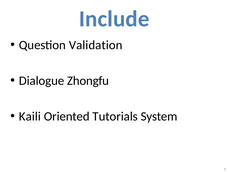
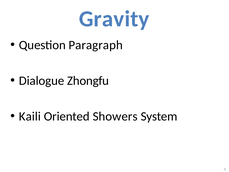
Include: Include -> Gravity (114, 19)
Validation: Validation -> Paragraph (96, 45)
Tutorials: Tutorials -> Showers (115, 116)
